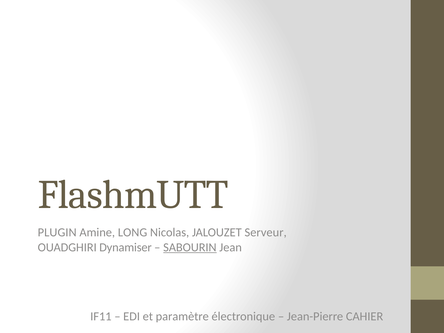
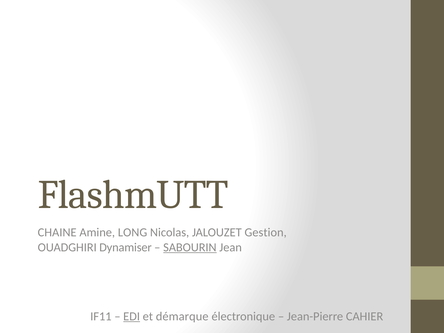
PLUGIN: PLUGIN -> CHAINE (57, 232)
Serveur: Serveur -> Gestion (266, 232)
EDI underline: none -> present (132, 316)
paramètre: paramètre -> démarque (182, 316)
